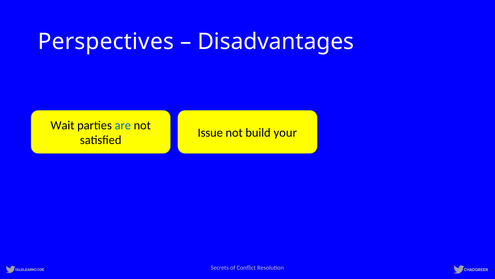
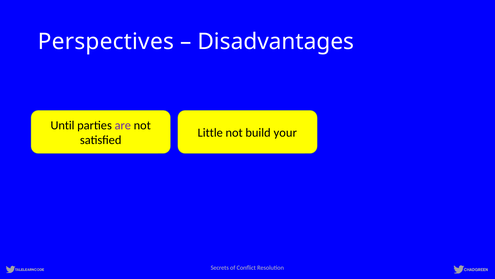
Wait: Wait -> Until (63, 125)
are colour: blue -> purple (123, 125)
Issue: Issue -> Little (210, 132)
